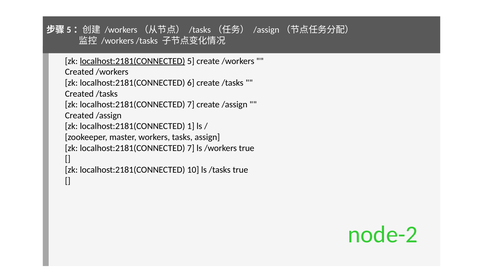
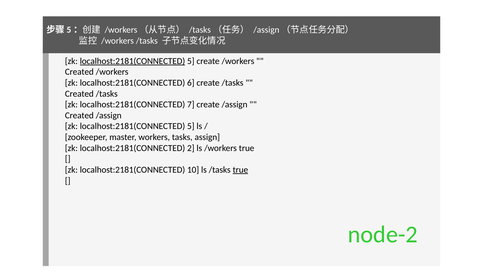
1: 1 -> 5 (191, 126)
7: 7 -> 2 (191, 148)
true underline: none -> present (240, 170)
